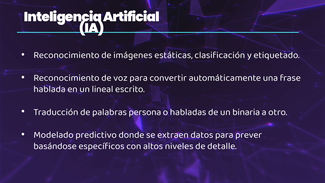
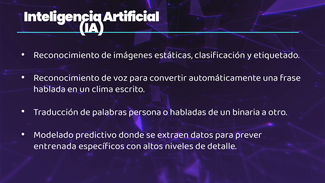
lineal: lineal -> clima (102, 89)
basándose: basándose -> entrenada (55, 146)
